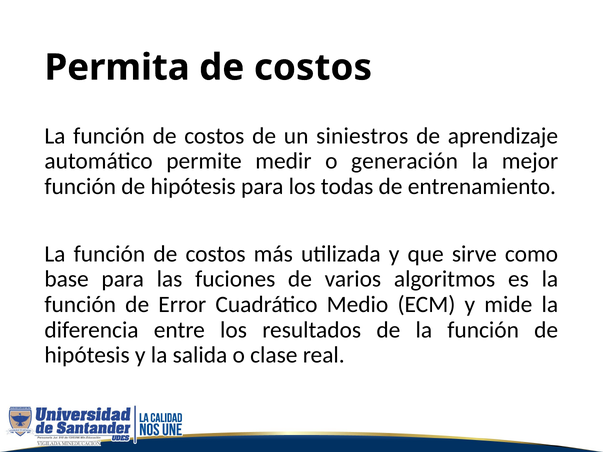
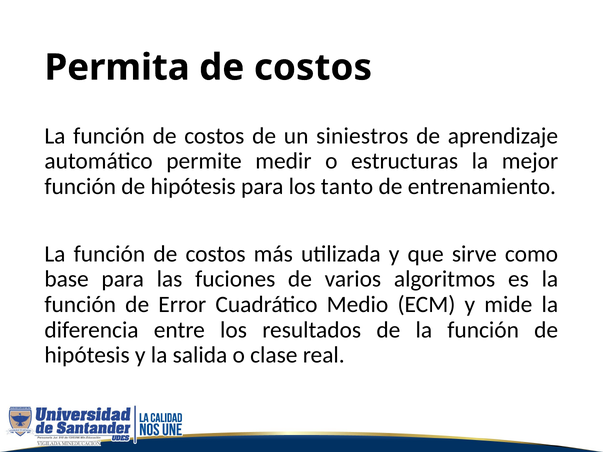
generación: generación -> estructuras (405, 161)
todas: todas -> tanto (347, 187)
